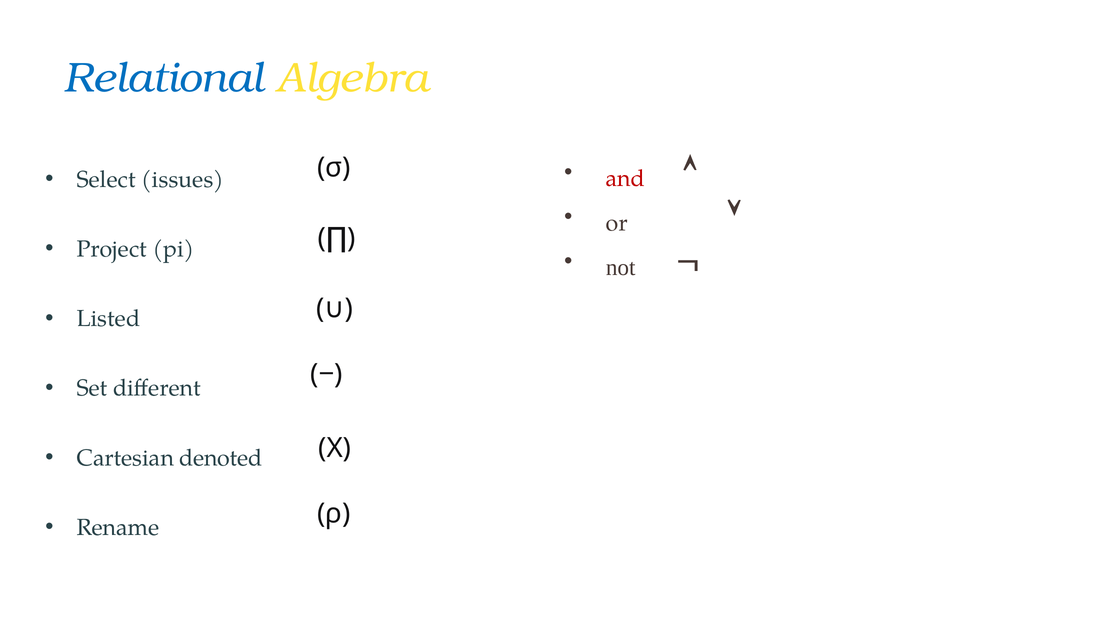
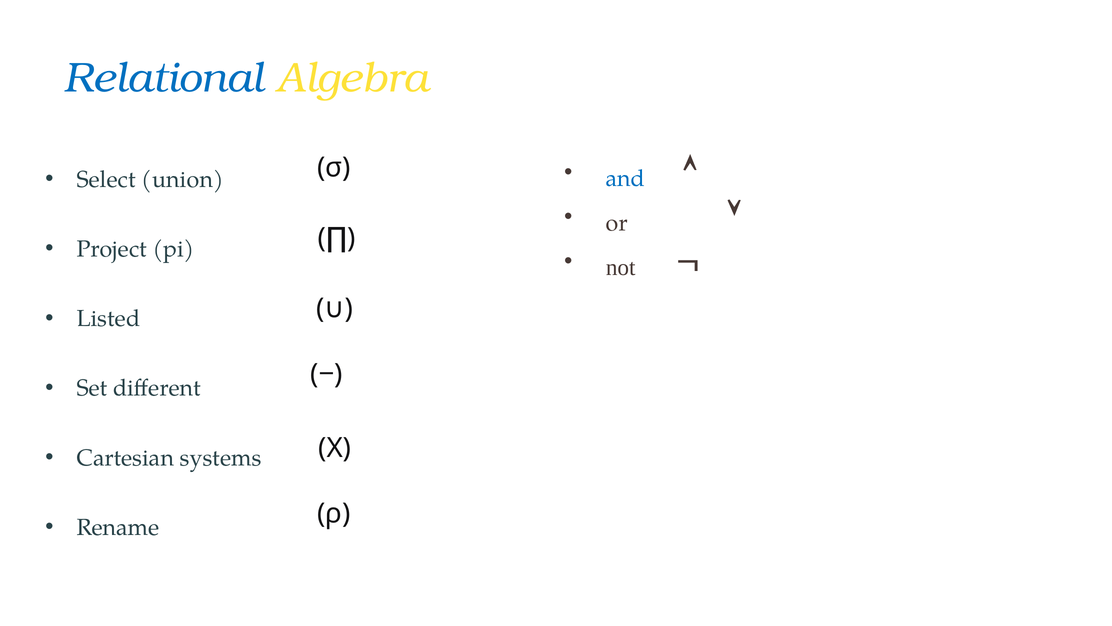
issues: issues -> union (183, 179)
and colour: red -> blue (625, 178)
denoted: denoted -> systems (221, 457)
